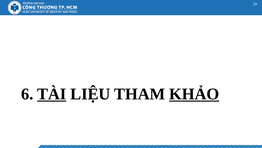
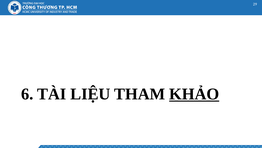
TÀI underline: present -> none (52, 94)
